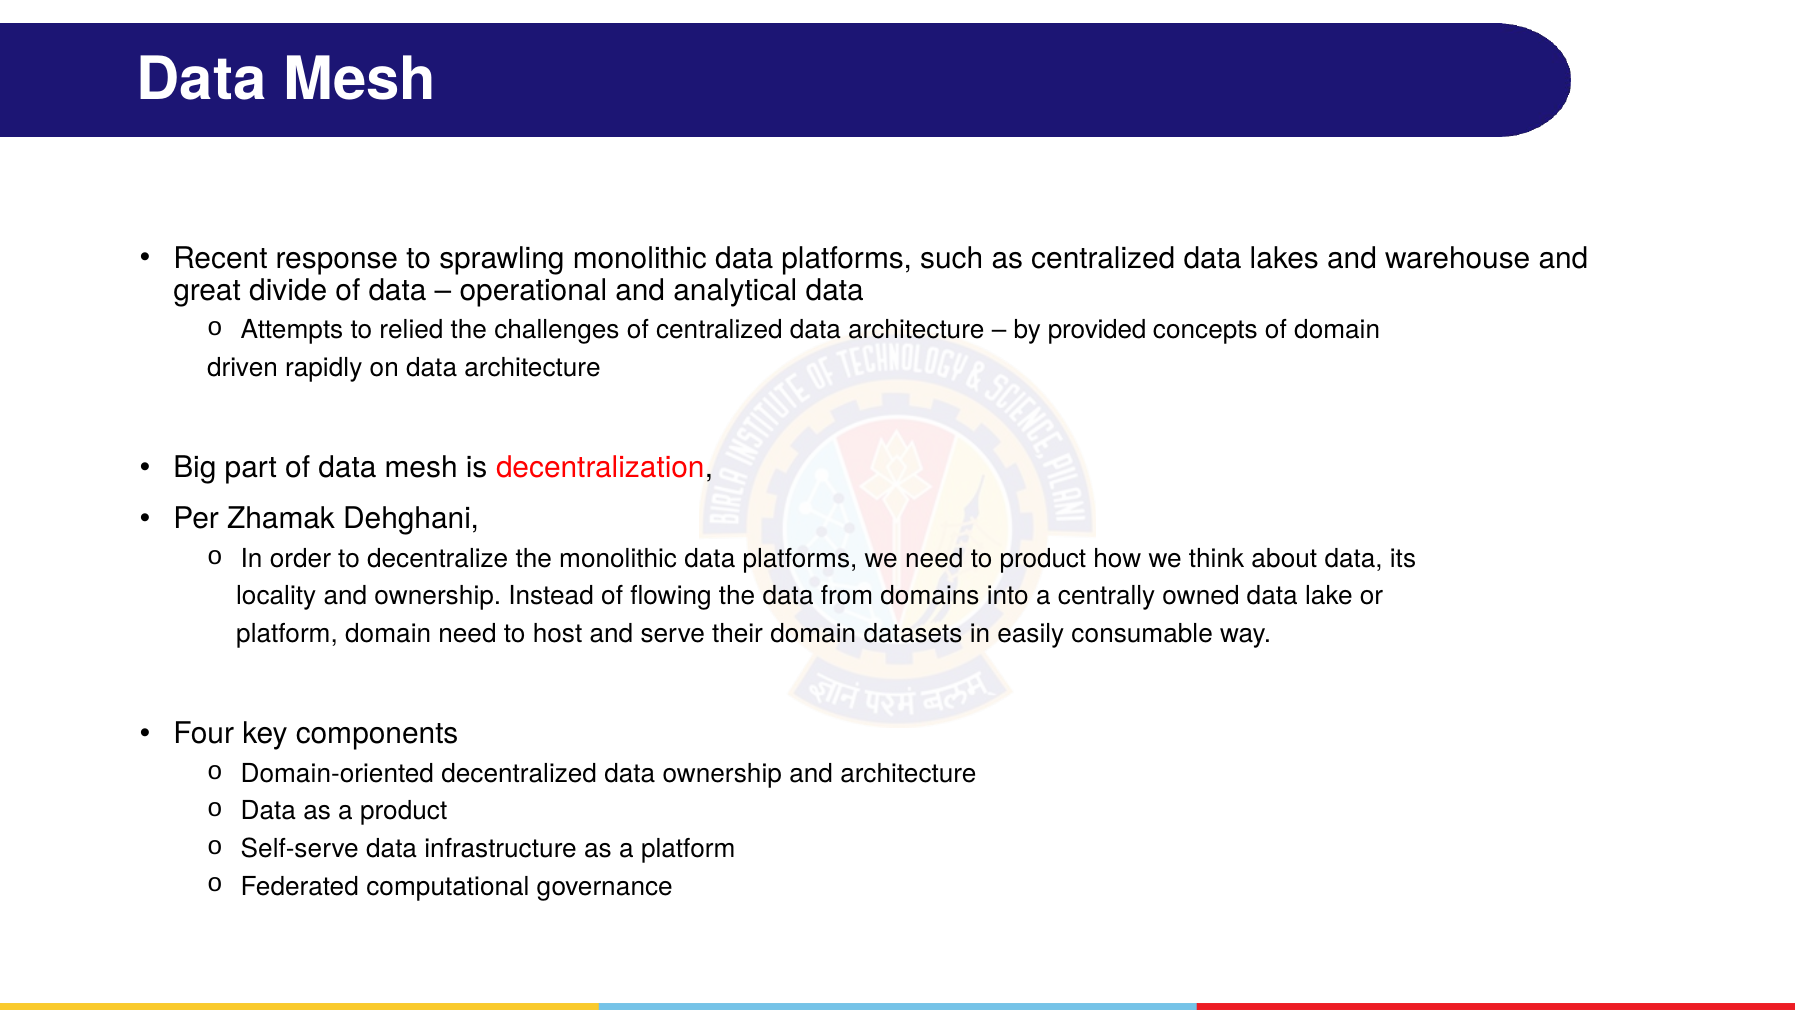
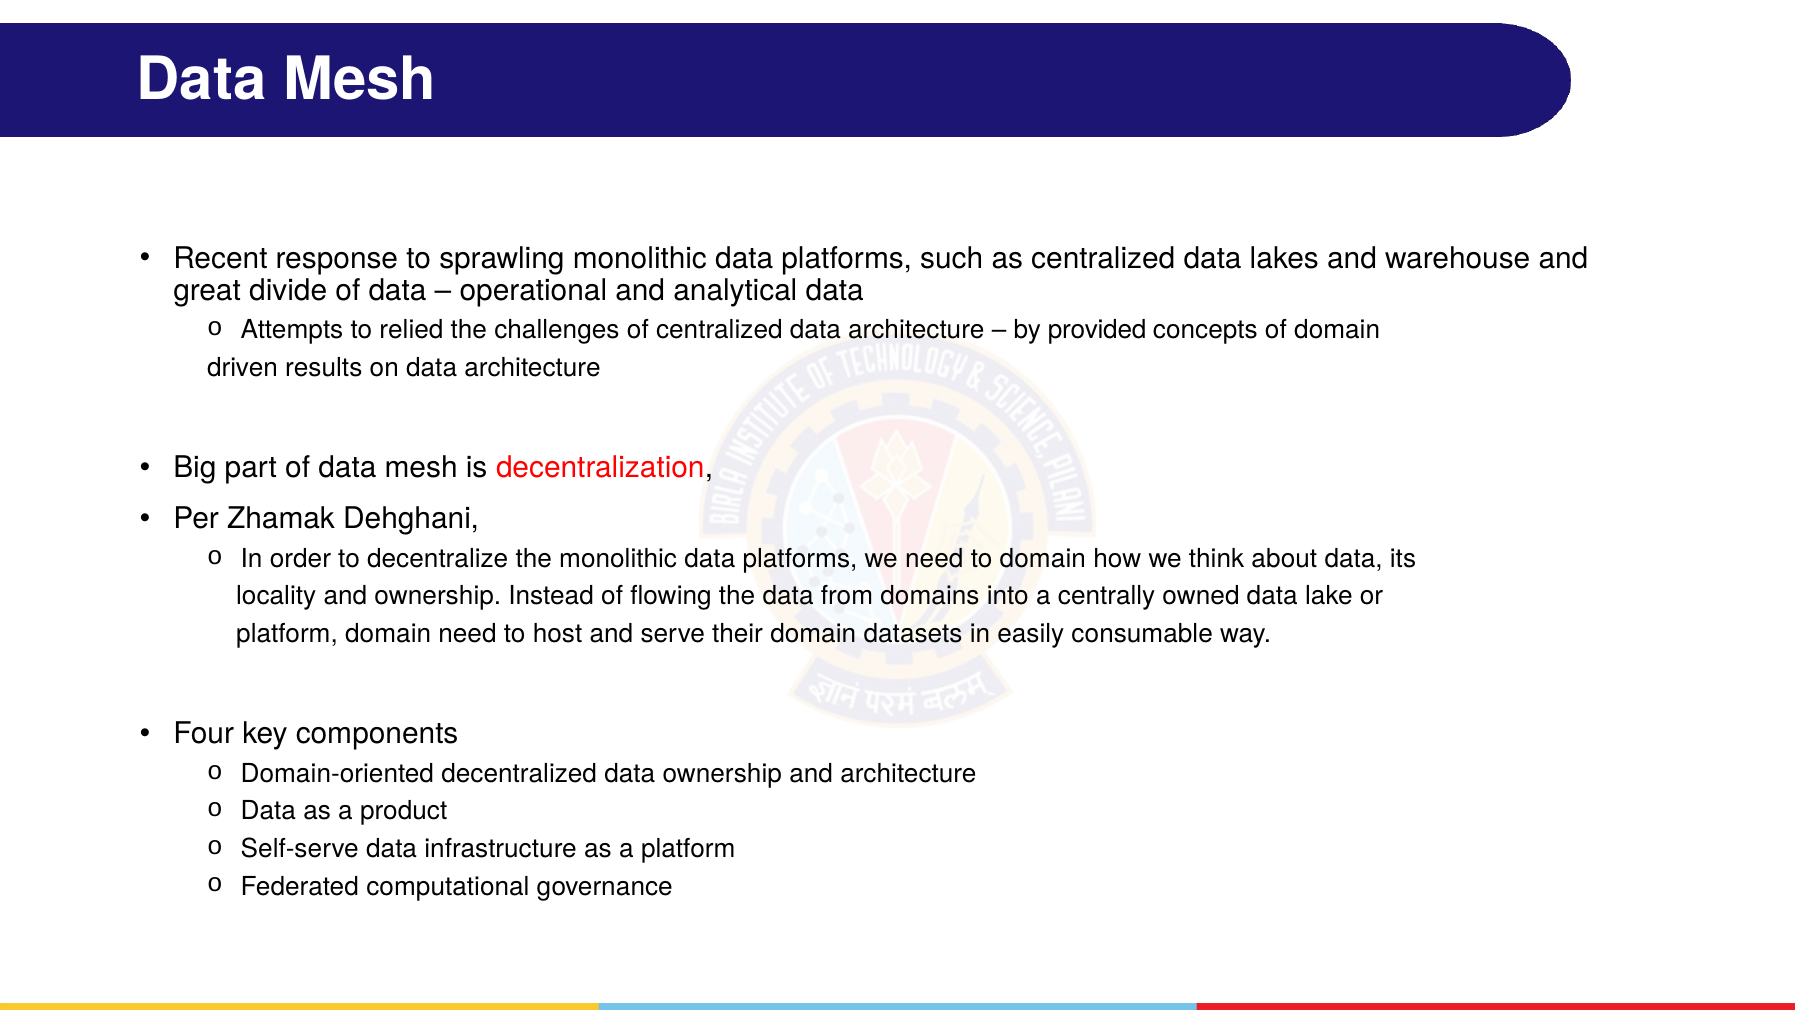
rapidly: rapidly -> results (324, 368)
to product: product -> domain (1043, 558)
